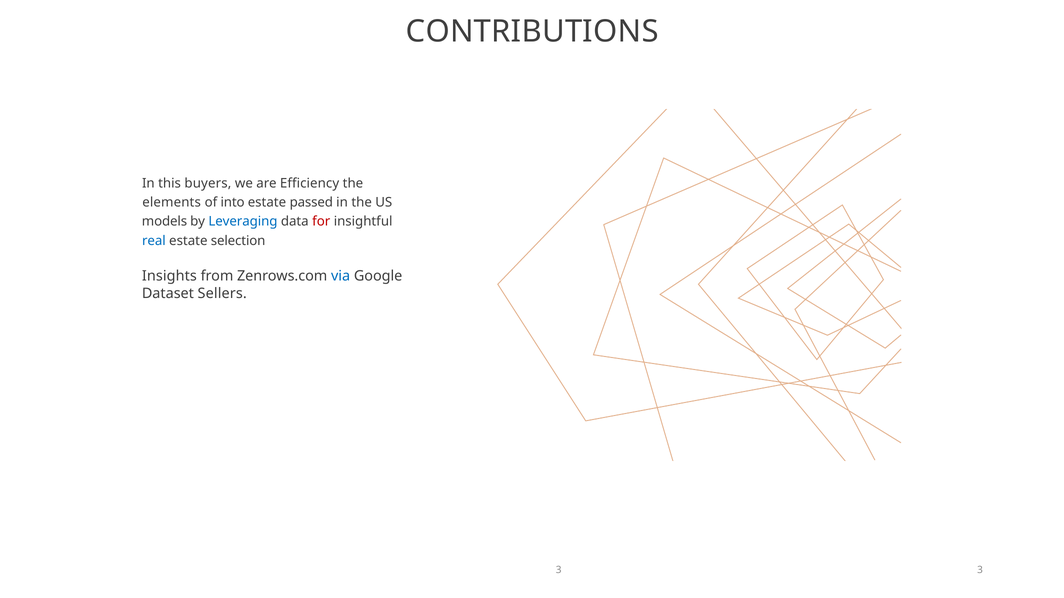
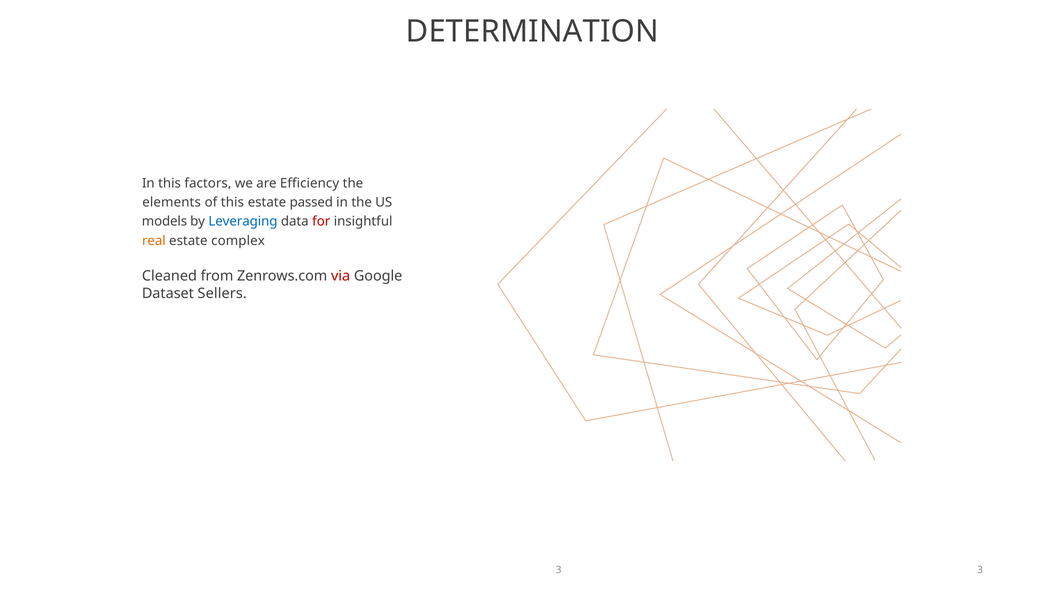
CONTRIBUTIONS: CONTRIBUTIONS -> DETERMINATION (532, 31)
buyers: buyers -> factors (208, 183)
of into: into -> this (232, 203)
real colour: blue -> orange (154, 241)
selection: selection -> complex (238, 241)
Insights: Insights -> Cleaned (169, 276)
via colour: blue -> red (341, 276)
